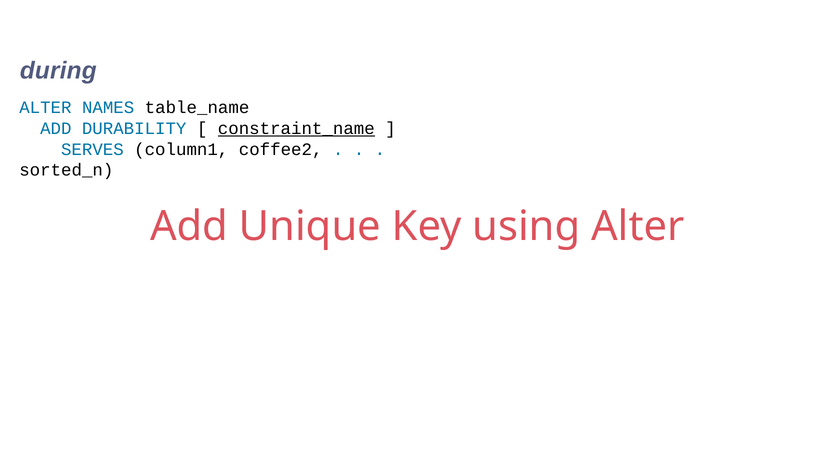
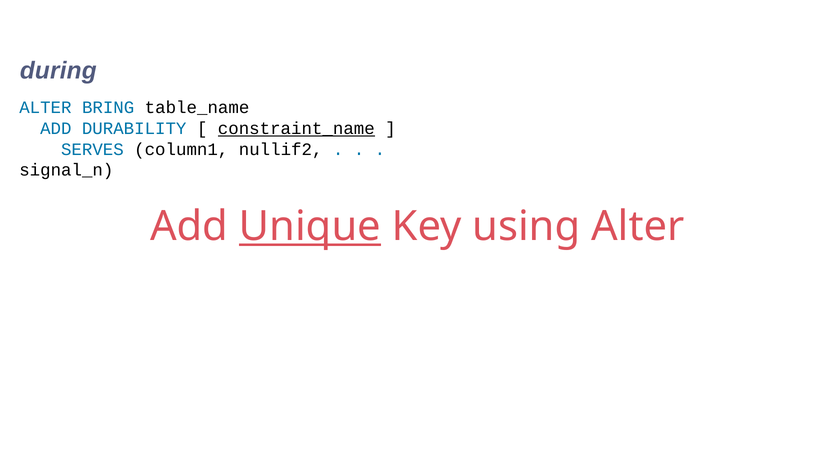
NAMES: NAMES -> BRING (108, 107)
coffee2: coffee2 -> nullif2 (281, 149)
sorted_n: sorted_n -> signal_n (66, 170)
Unique underline: none -> present (310, 226)
